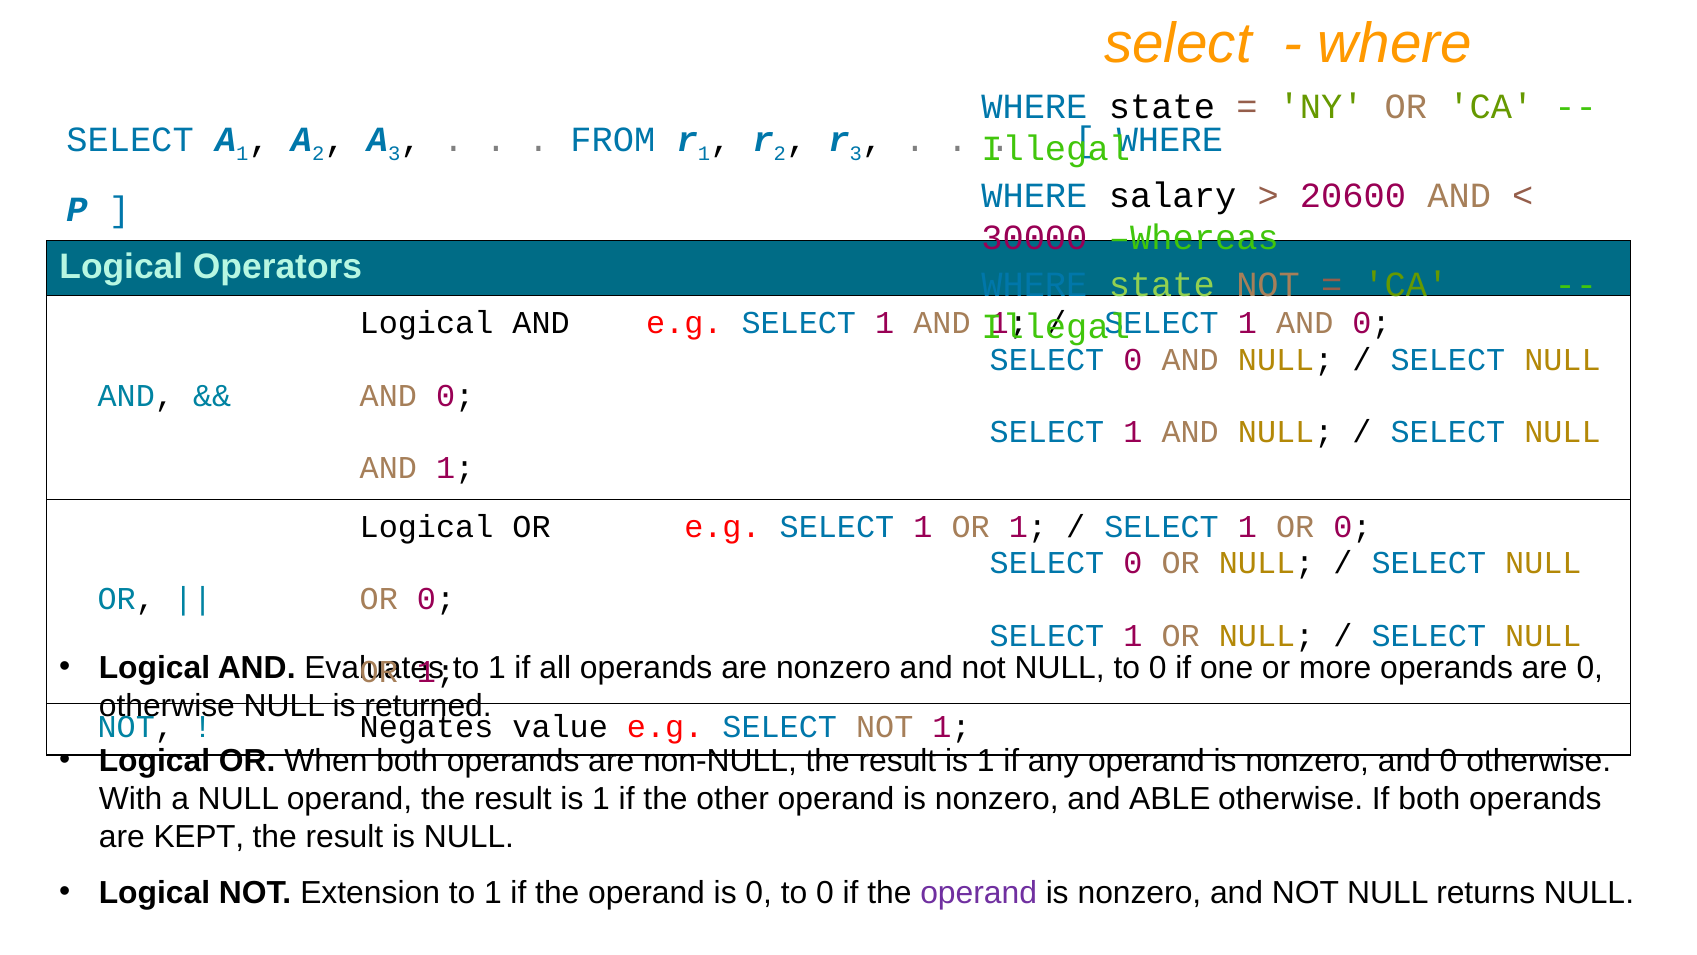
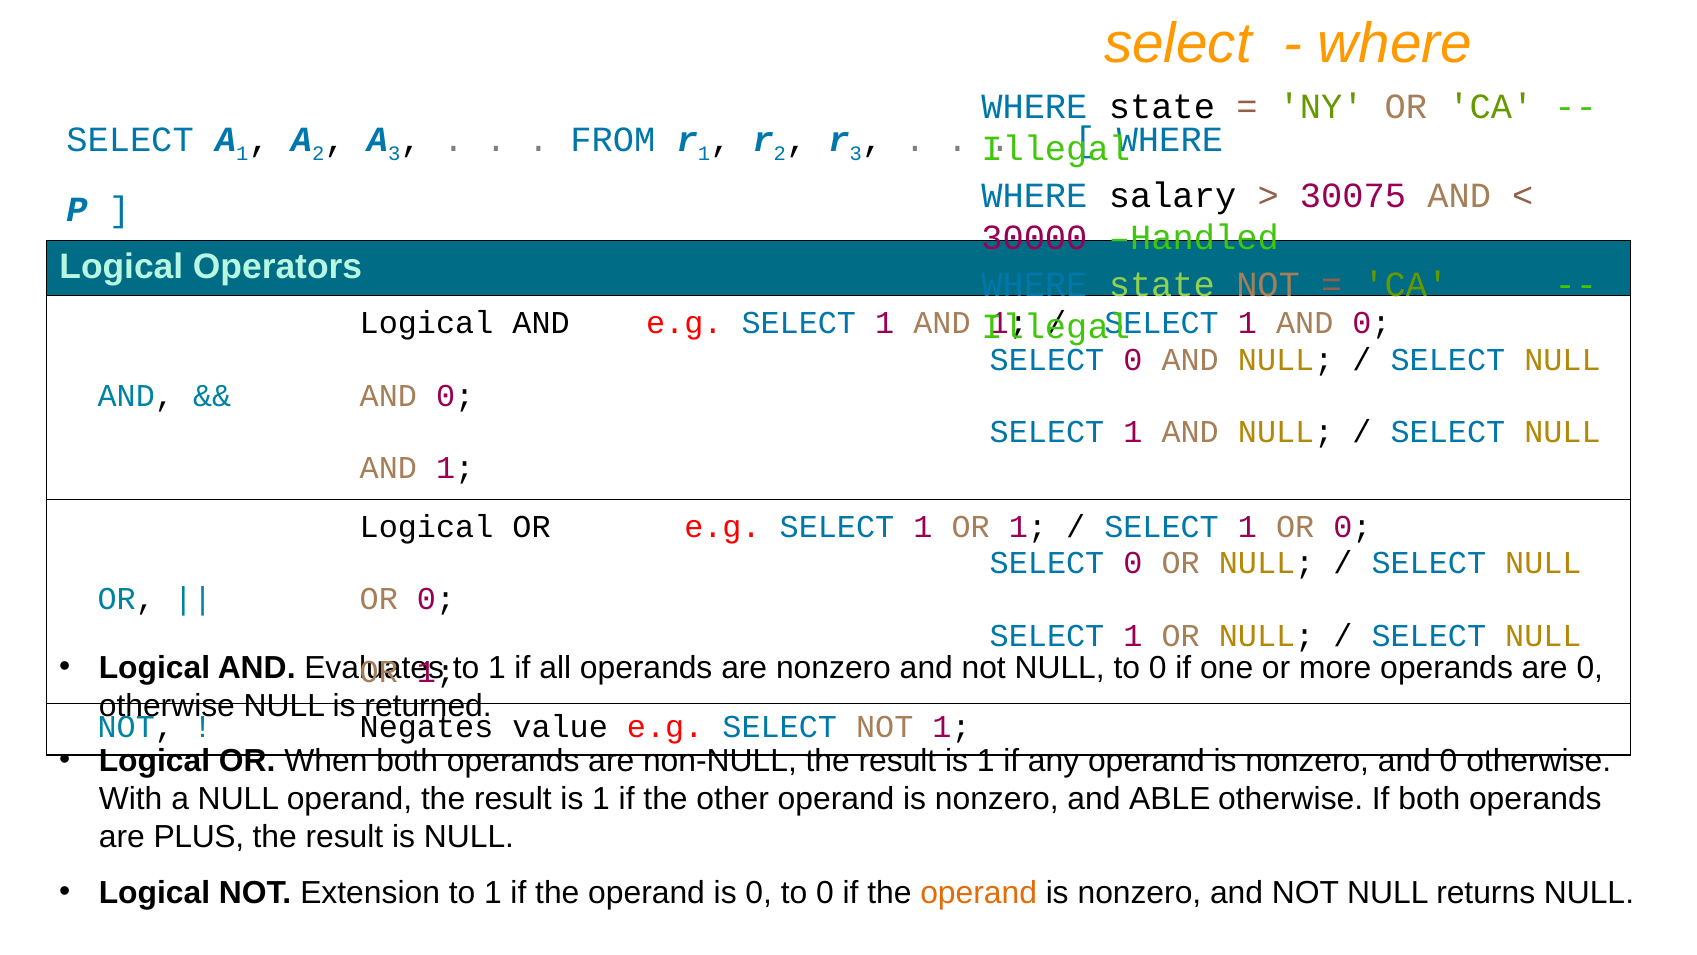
20600: 20600 -> 30075 (1353, 195)
Whereas: Whereas -> Handled (1194, 238)
KEPT: KEPT -> PLUS (199, 837)
operand colour: purple -> orange (979, 892)
